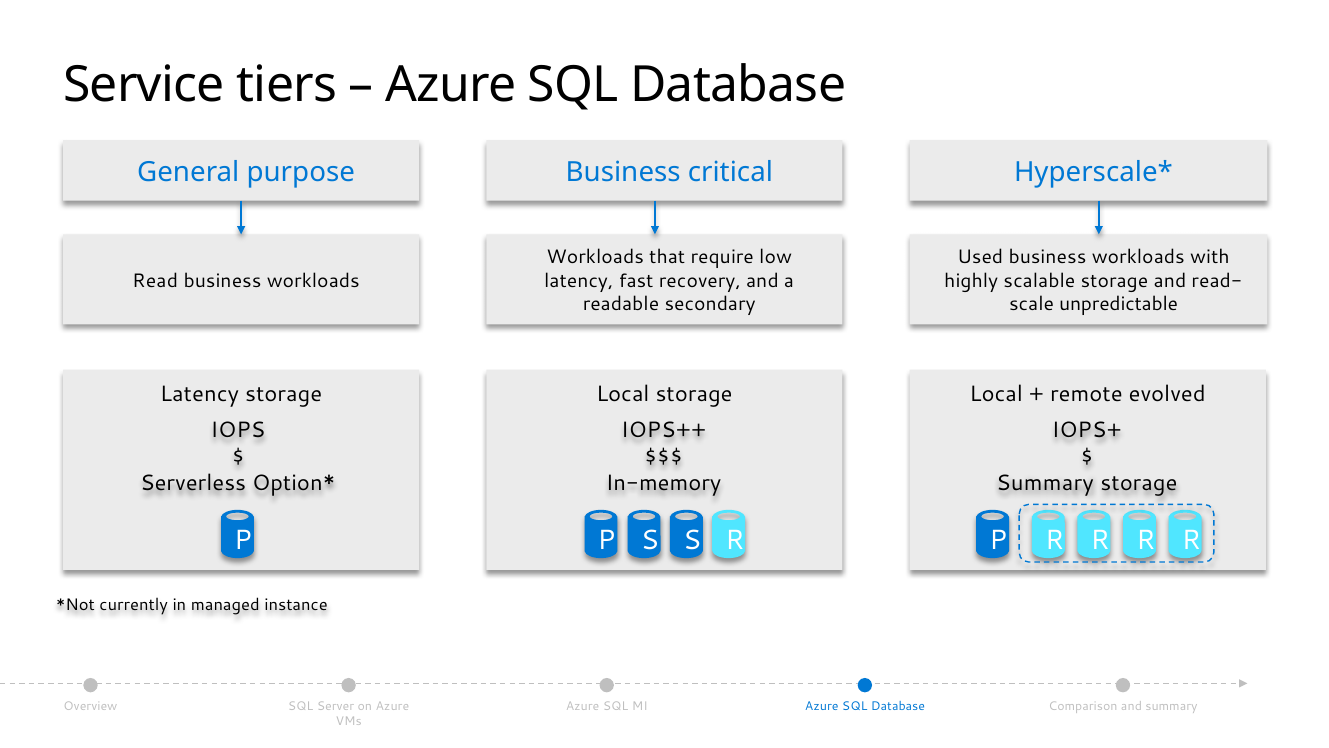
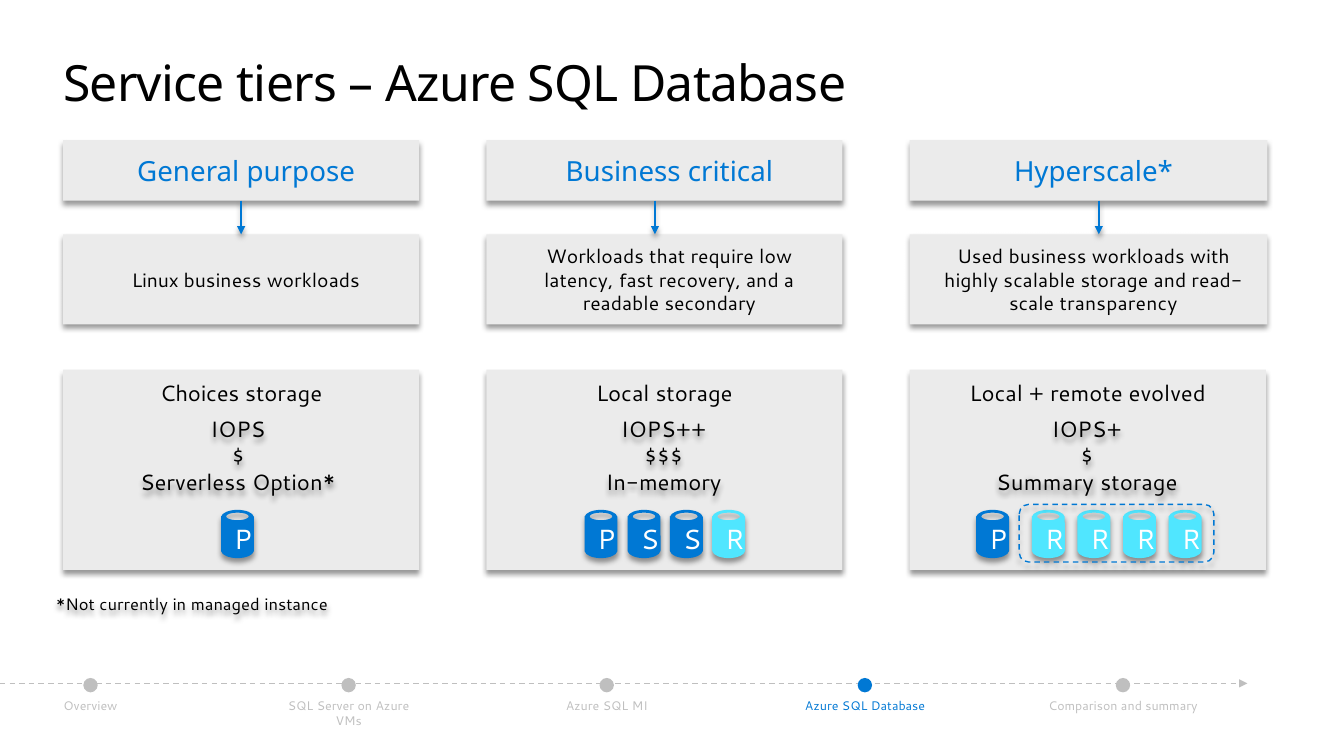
Read: Read -> Linux (155, 280)
unpredictable: unpredictable -> transparency (1118, 304)
Latency: Latency -> Choices (200, 394)
